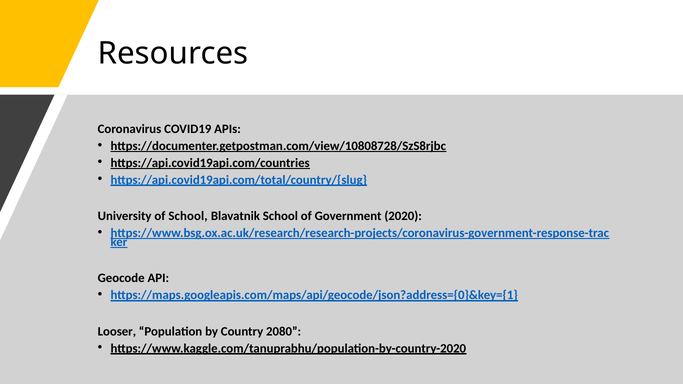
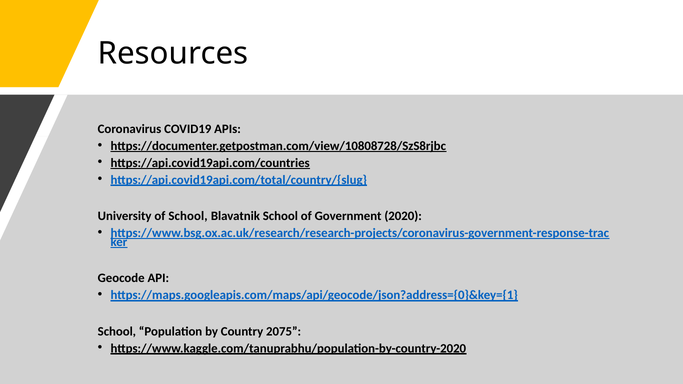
Looser: Looser -> School (117, 332)
2080: 2080 -> 2075 (284, 332)
